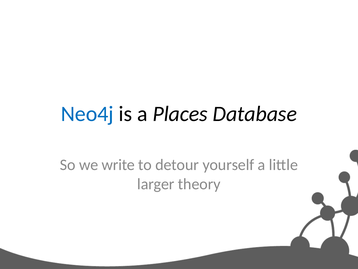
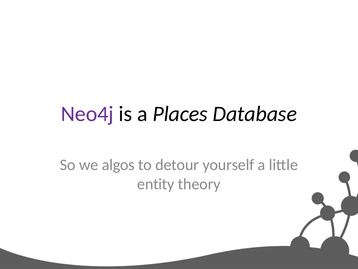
Neo4j colour: blue -> purple (87, 114)
write: write -> algos (118, 165)
larger: larger -> entity (156, 184)
